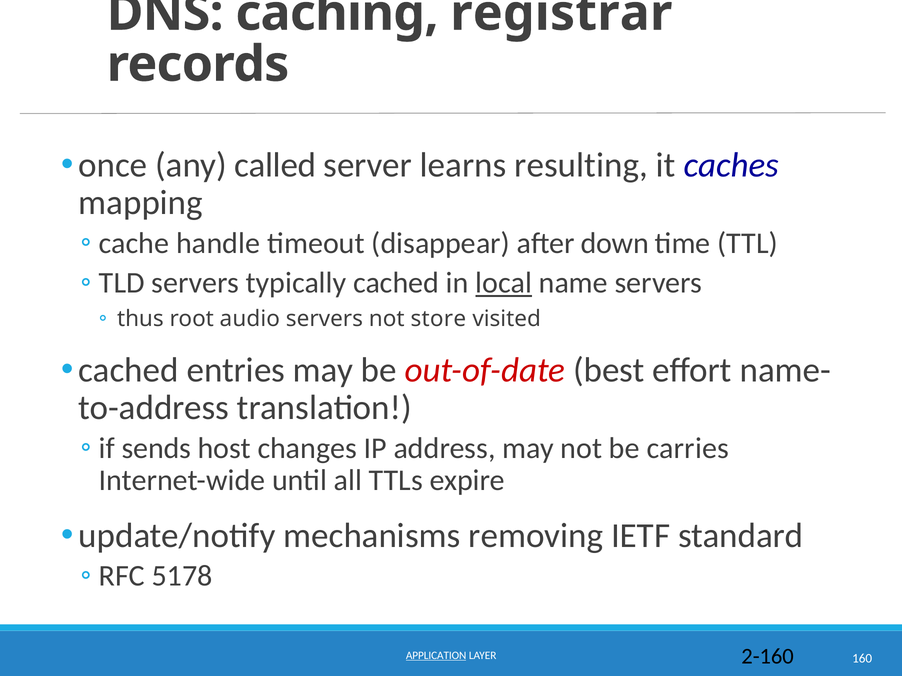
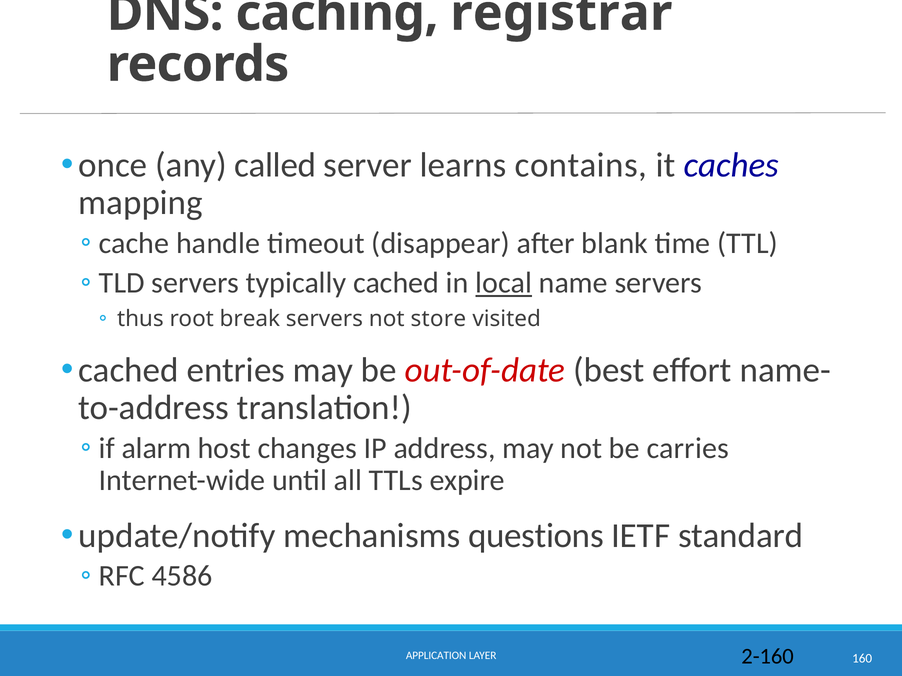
resulting: resulting -> contains (581, 165)
down: down -> blank (615, 243)
audio: audio -> break (250, 319)
sends: sends -> alarm (156, 448)
removing: removing -> questions (536, 536)
5178: 5178 -> 4586 (182, 576)
APPLICATION underline: present -> none (436, 656)
